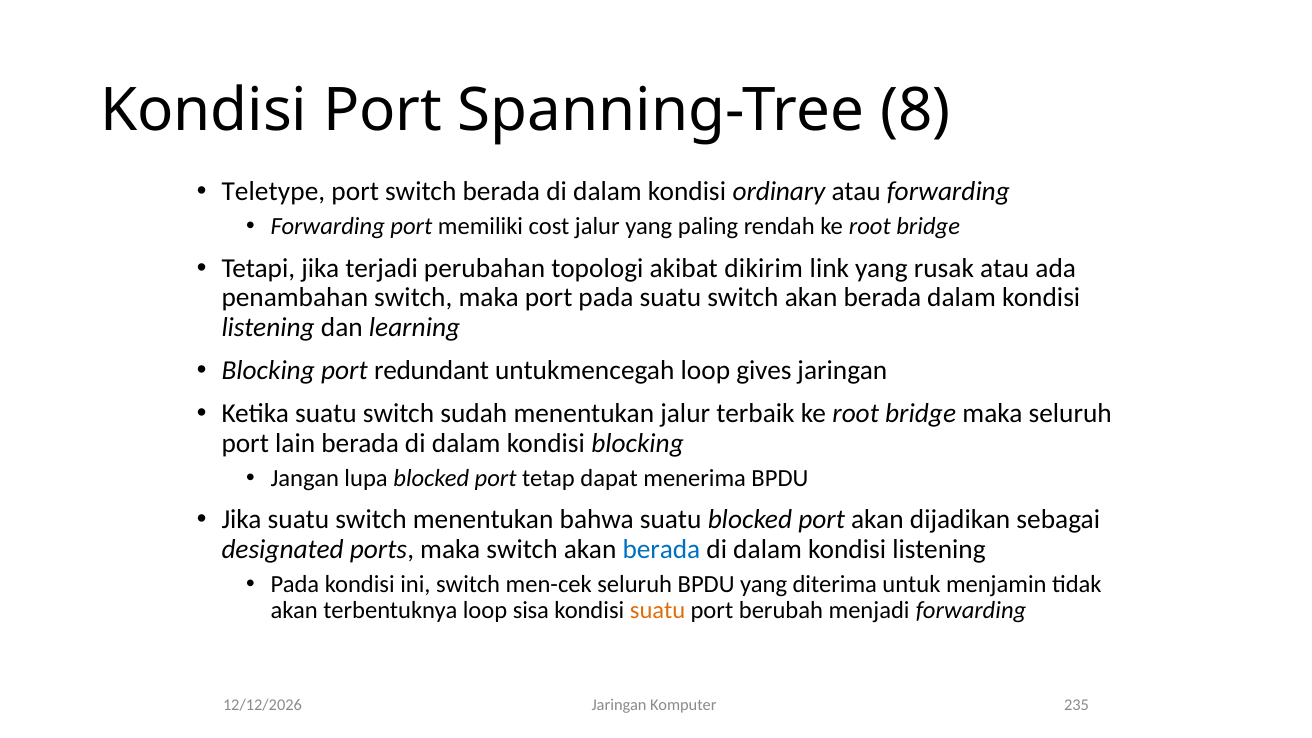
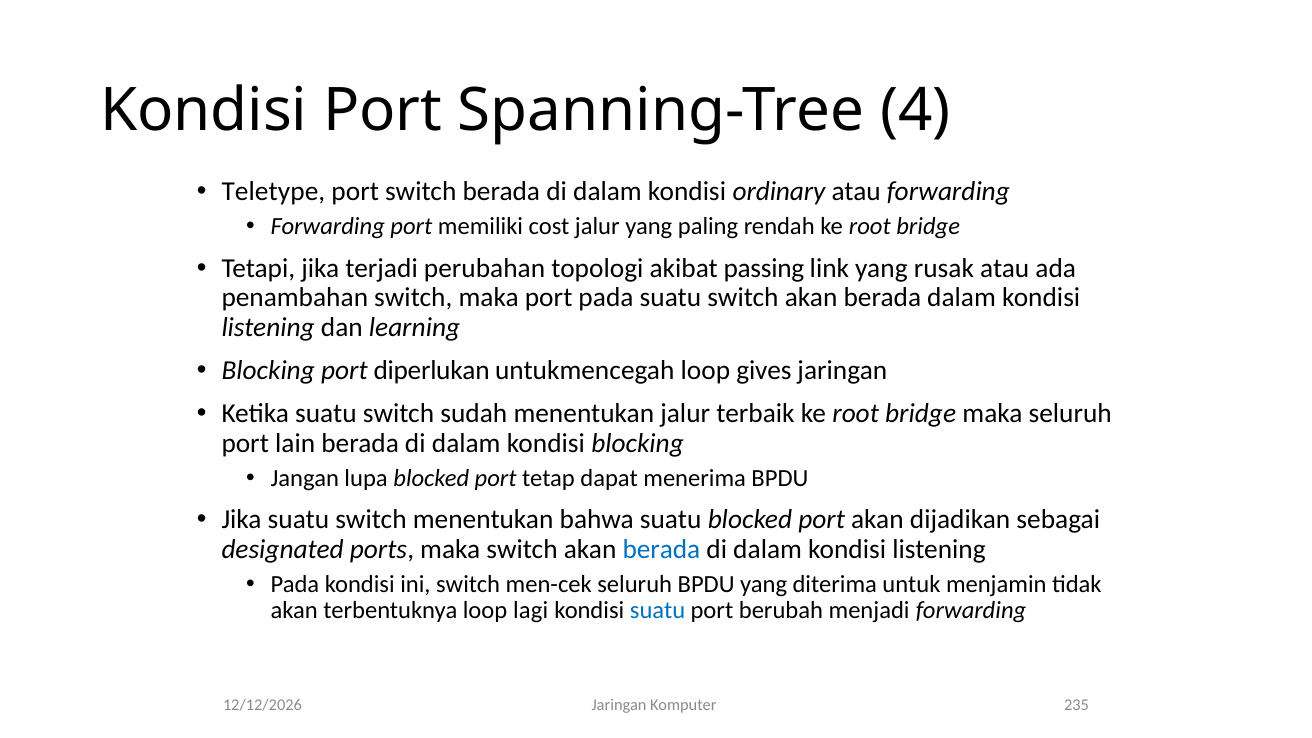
8: 8 -> 4 (915, 110)
dikirim: dikirim -> passing (764, 268)
redundant: redundant -> diperlukan (432, 371)
sisa: sisa -> lagi (531, 611)
suatu colour: orange -> blue (658, 611)
